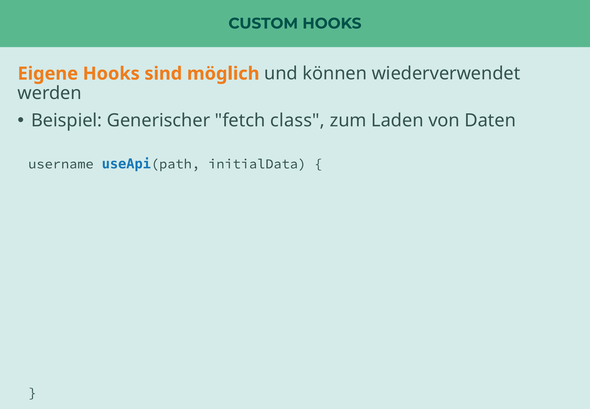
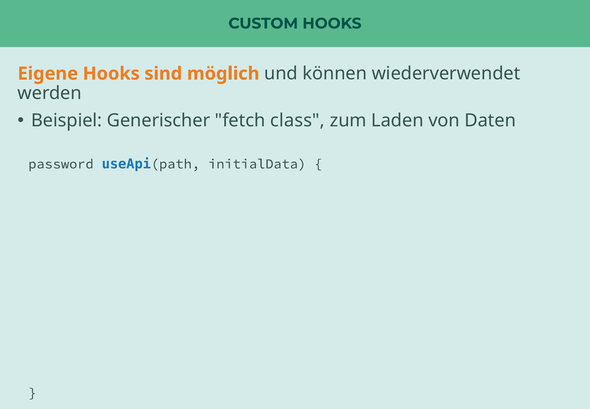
username: username -> password (61, 164)
